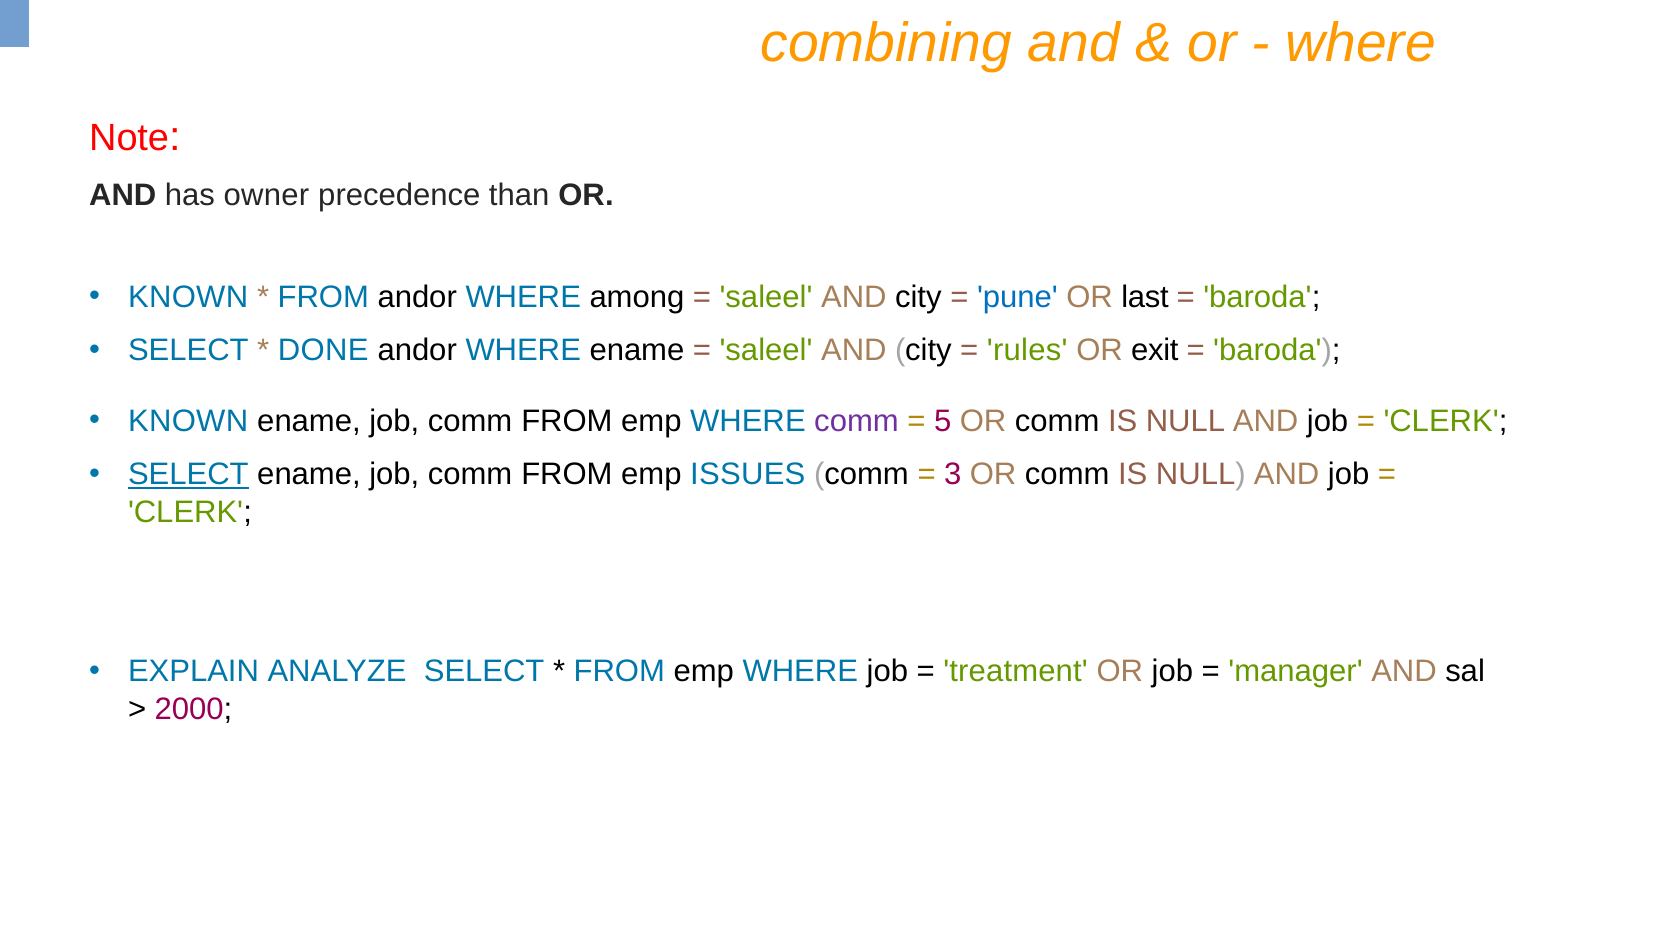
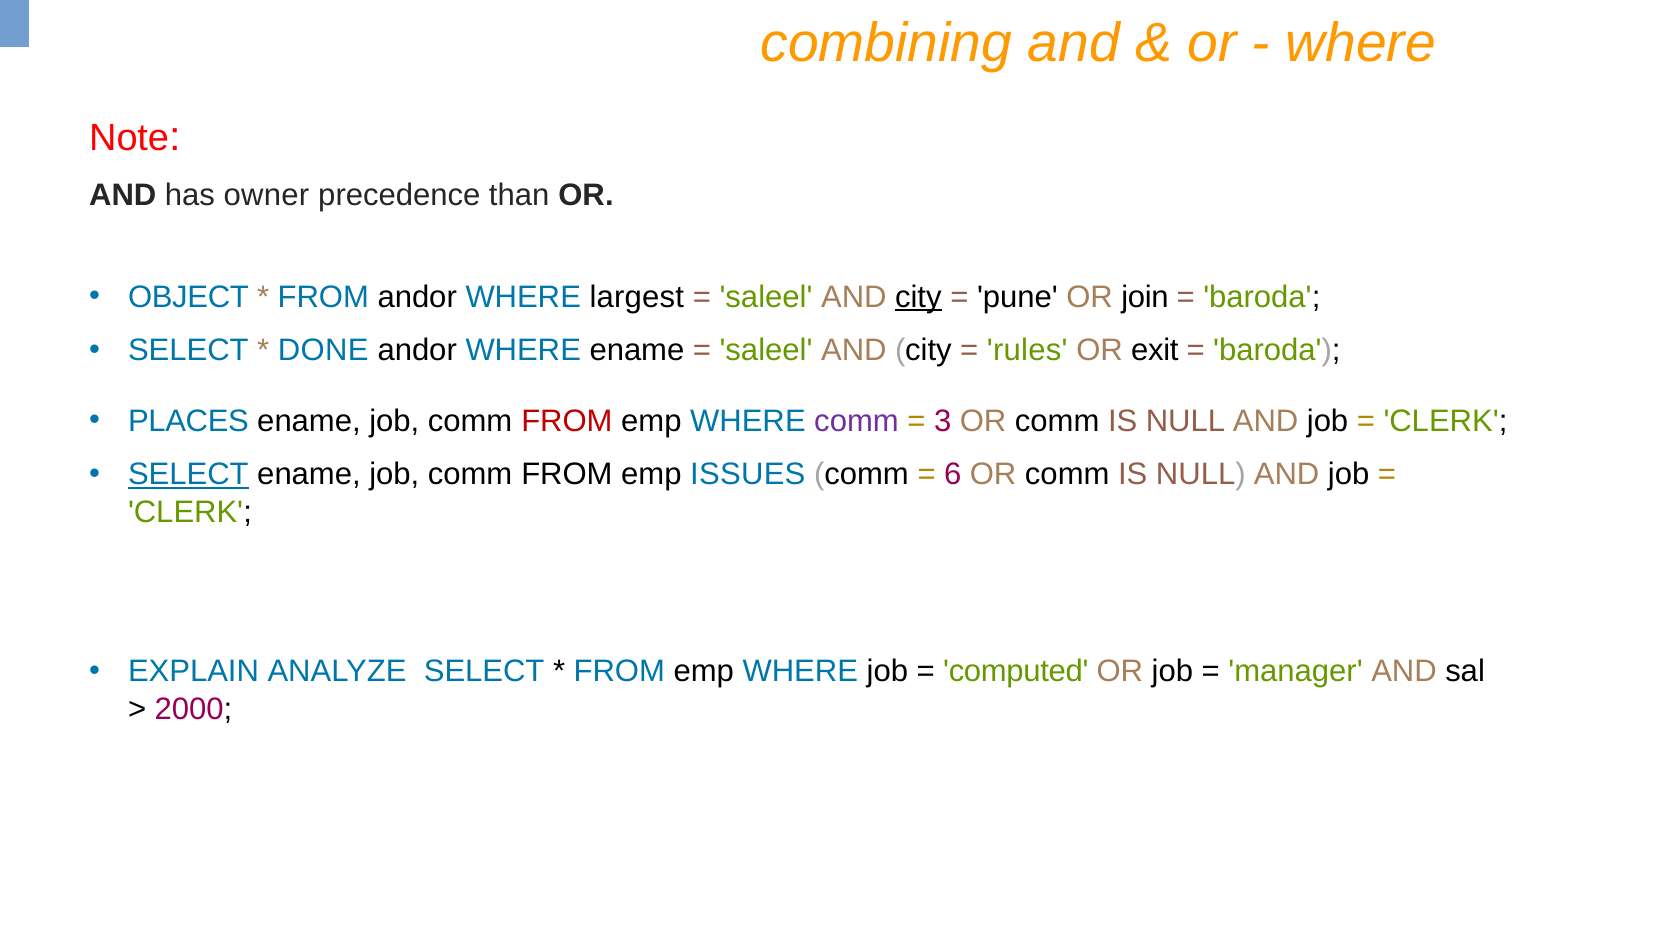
KNOWN: KNOWN -> OBJECT (188, 297)
among: among -> largest (637, 297)
city underline: none -> present (918, 297)
pune colour: blue -> black (1017, 297)
last: last -> join (1145, 297)
KNOWN: KNOWN -> PLACES (188, 421)
FROM colour: black -> red (567, 421)
5: 5 -> 3 (943, 421)
3: 3 -> 6 (953, 475)
treatment: treatment -> computed (1016, 672)
